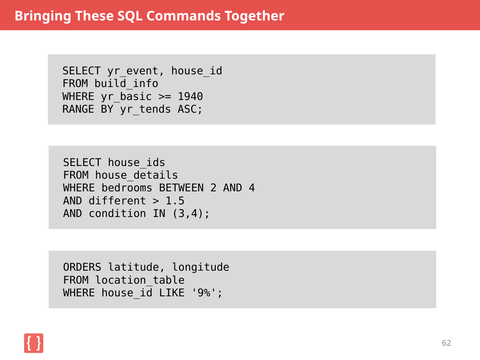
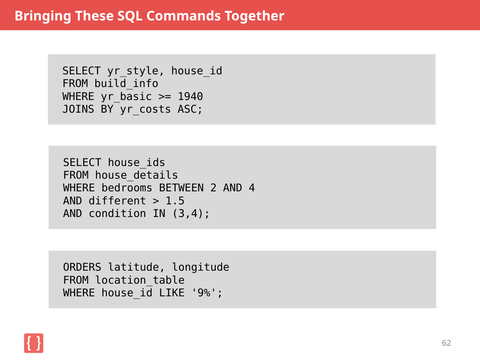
yr_event: yr_event -> yr_style (136, 71)
RANGE: RANGE -> JOINS (78, 109)
yr_tends: yr_tends -> yr_costs (146, 109)
